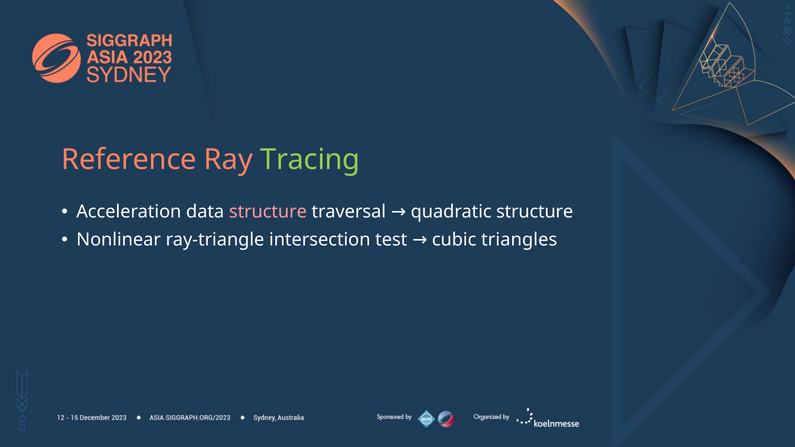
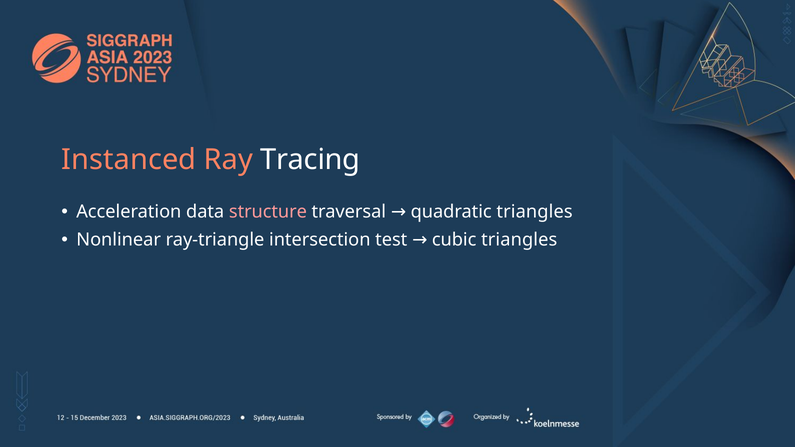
Reference: Reference -> Instanced (129, 160)
Tracing colour: light green -> white (310, 160)
quadratic structure: structure -> triangles (535, 212)
